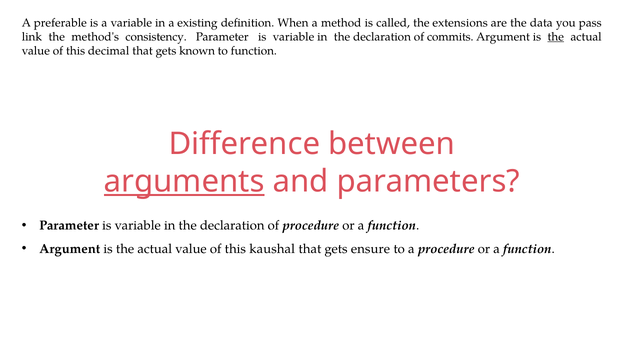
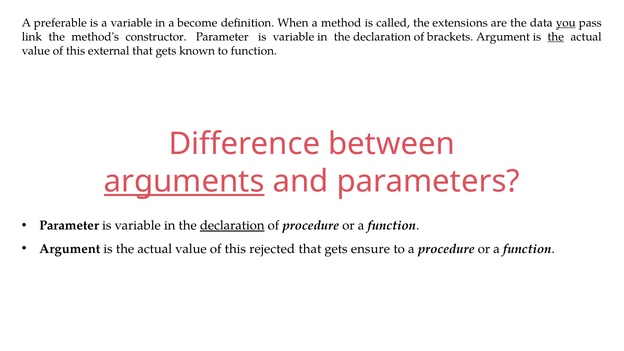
existing: existing -> become (197, 23)
you underline: none -> present (566, 23)
consistency: consistency -> constructor (156, 37)
commits: commits -> brackets (450, 37)
decimal: decimal -> external (109, 51)
declaration underline: none -> present (232, 225)
kaushal: kaushal -> rejected (272, 249)
